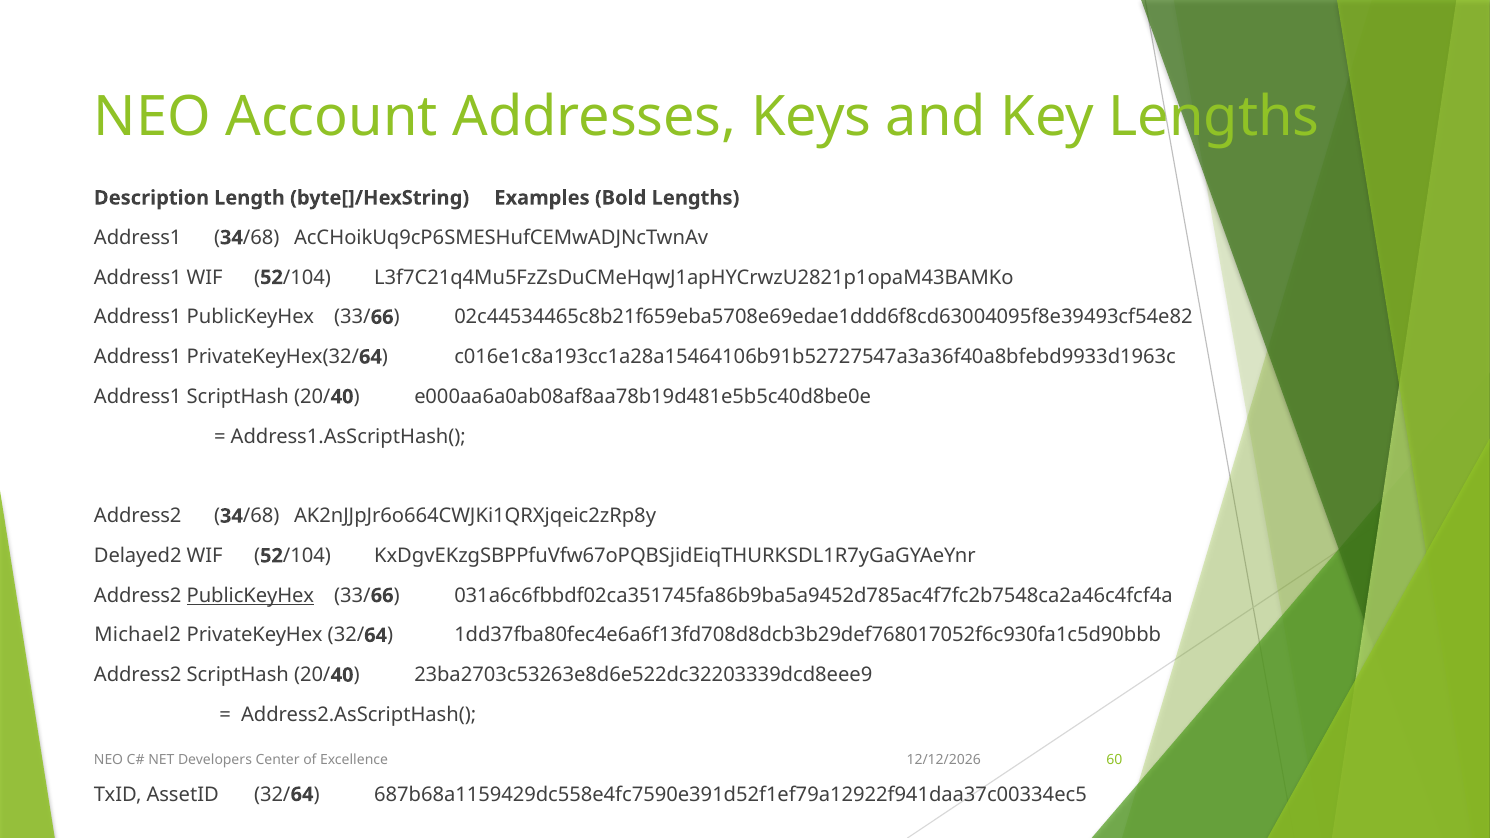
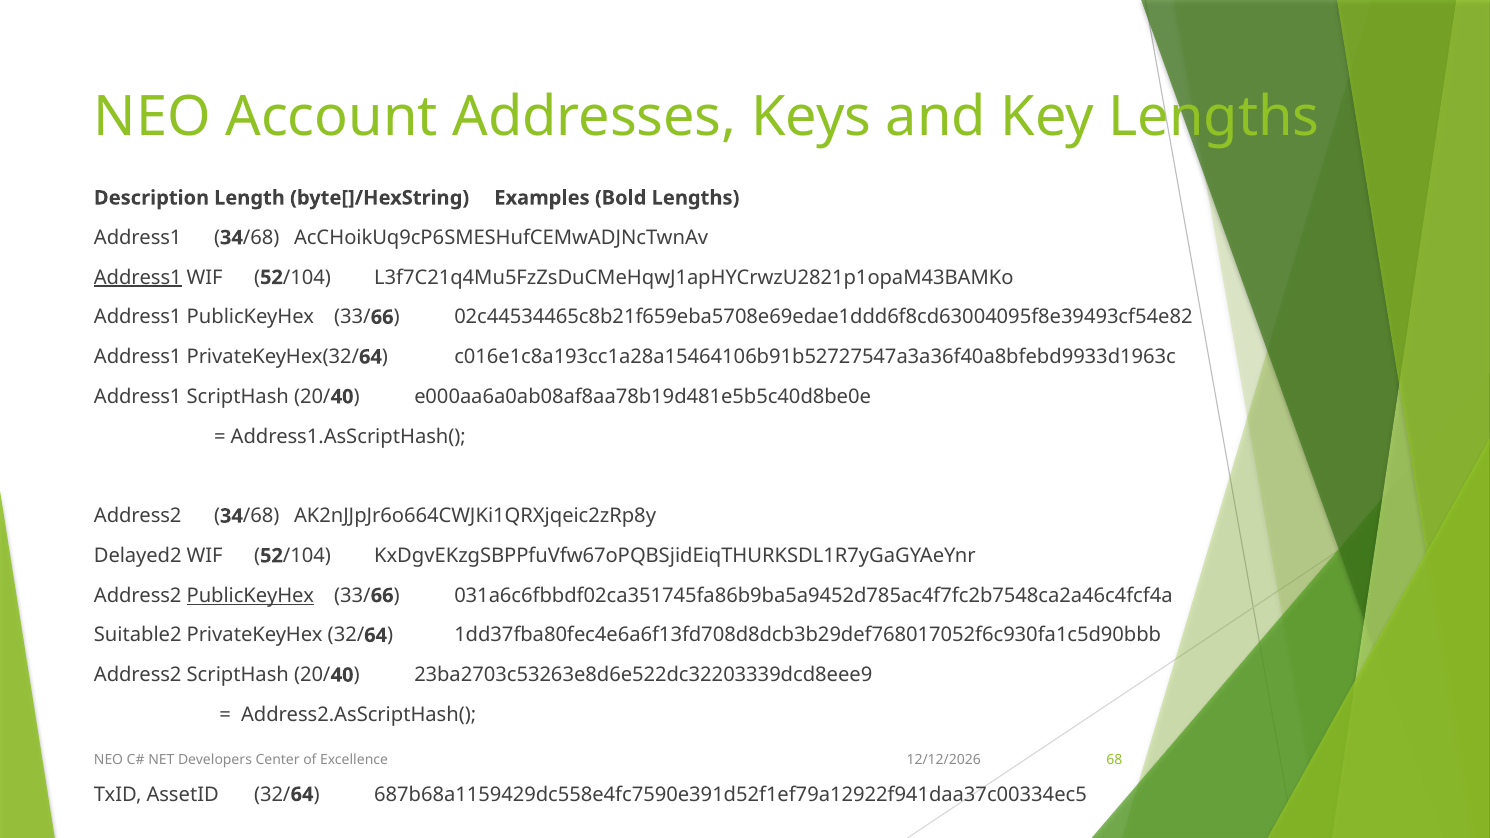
Address1 underline: none -> present (138, 277)
Michael2: Michael2 -> Suitable2 (138, 635)
60: 60 -> 68 (1114, 760)
